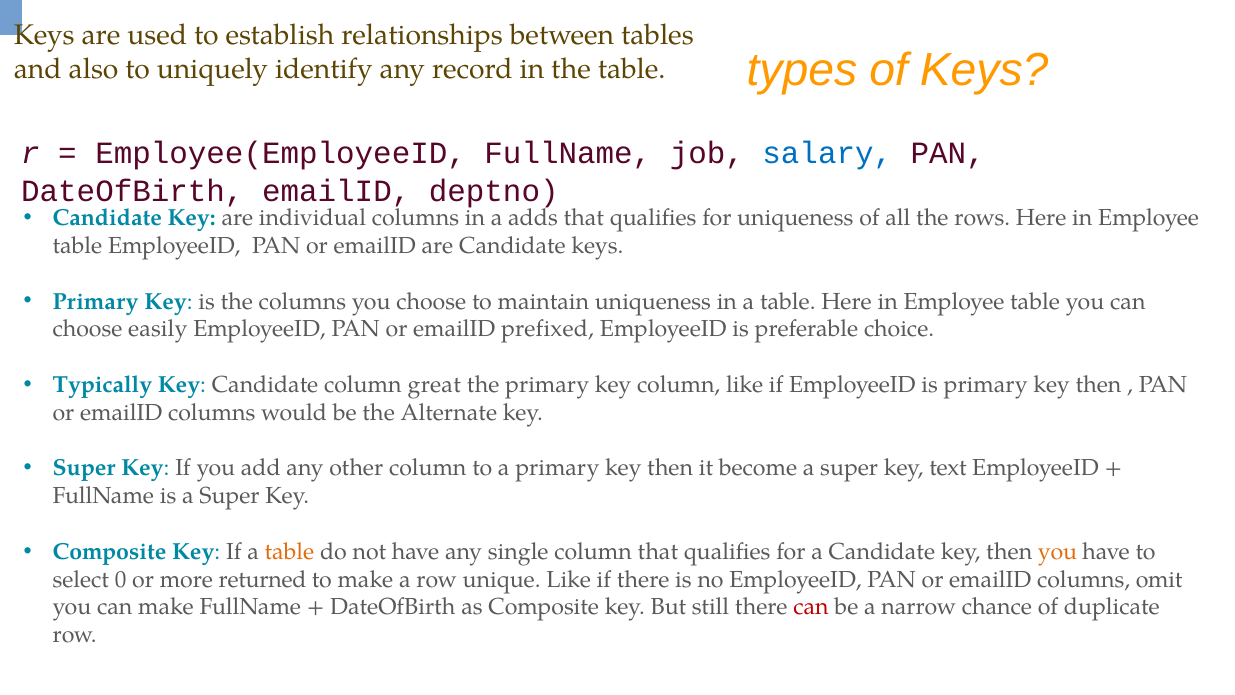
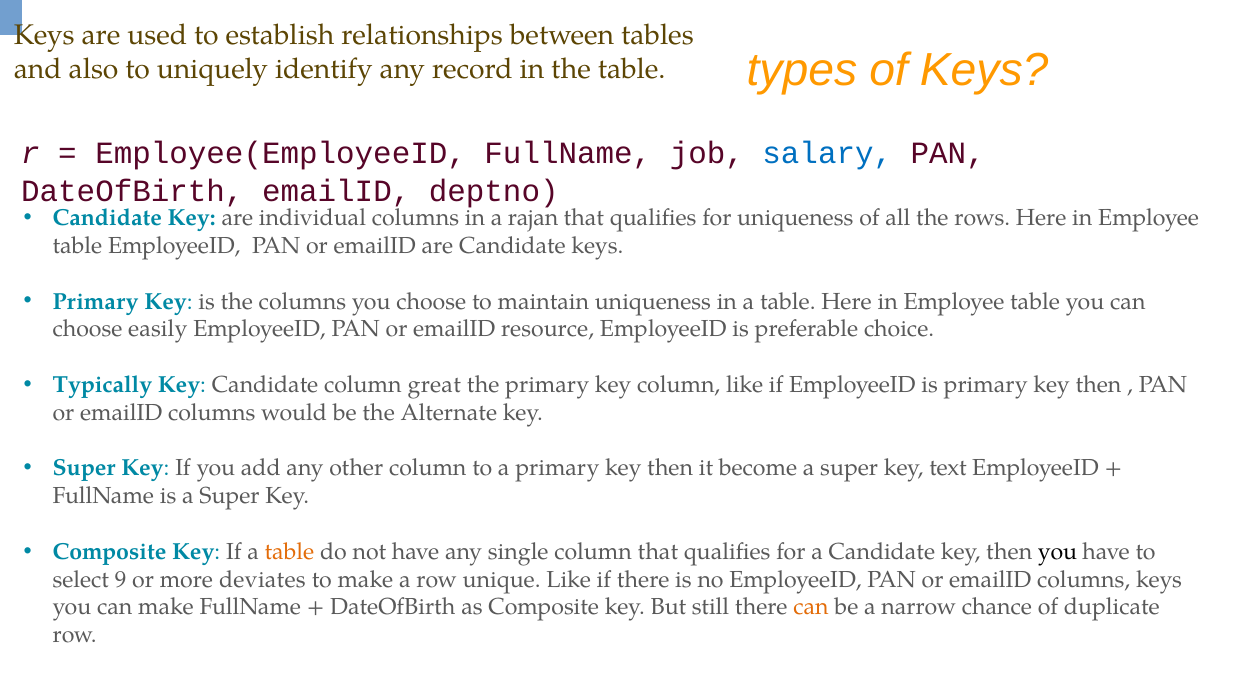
adds: adds -> rajan (533, 218)
prefixed: prefixed -> resource (548, 329)
you colour: orange -> black (1057, 551)
0: 0 -> 9 (121, 579)
returned: returned -> deviates (262, 579)
columns omit: omit -> keys (1159, 579)
can colour: red -> orange (811, 607)
